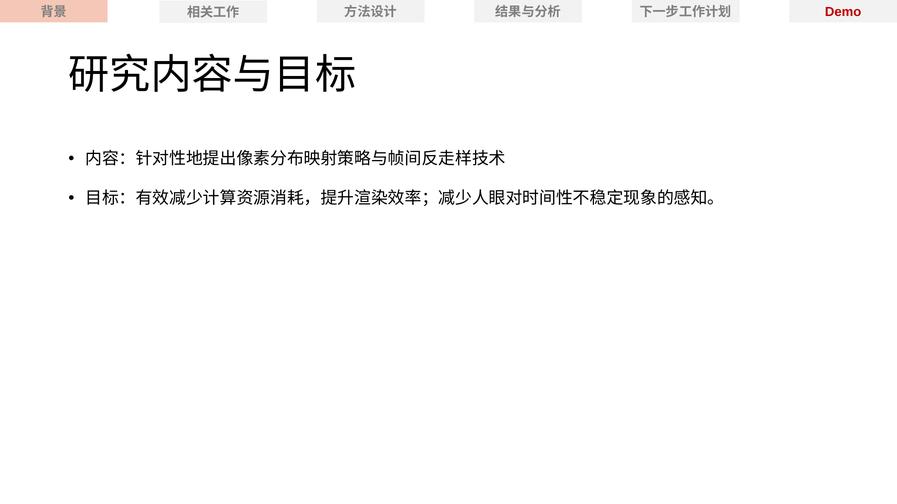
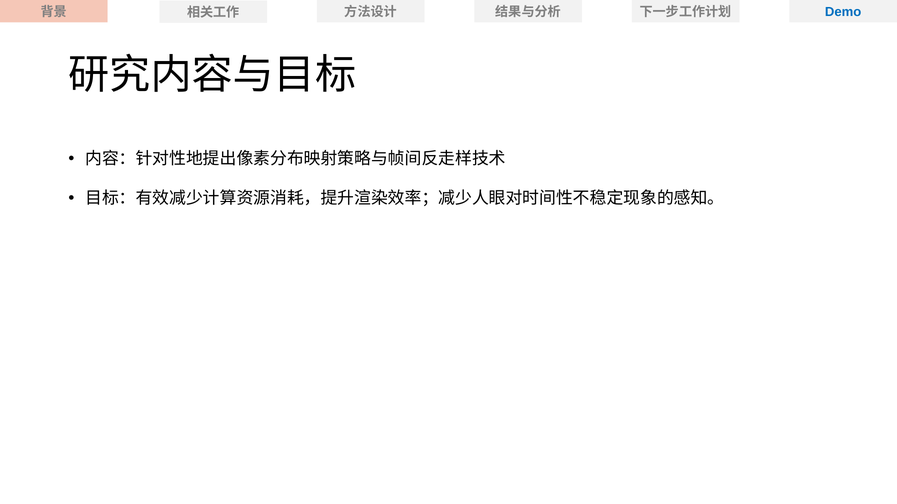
Demo colour: red -> blue (843, 12)
